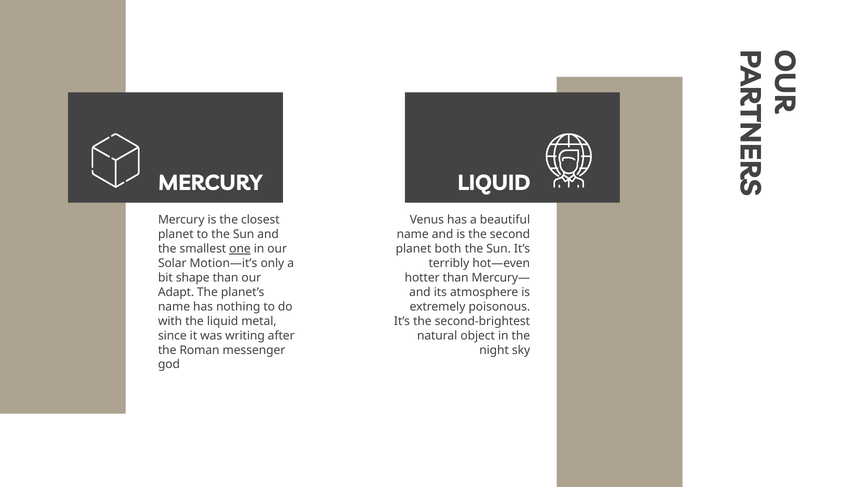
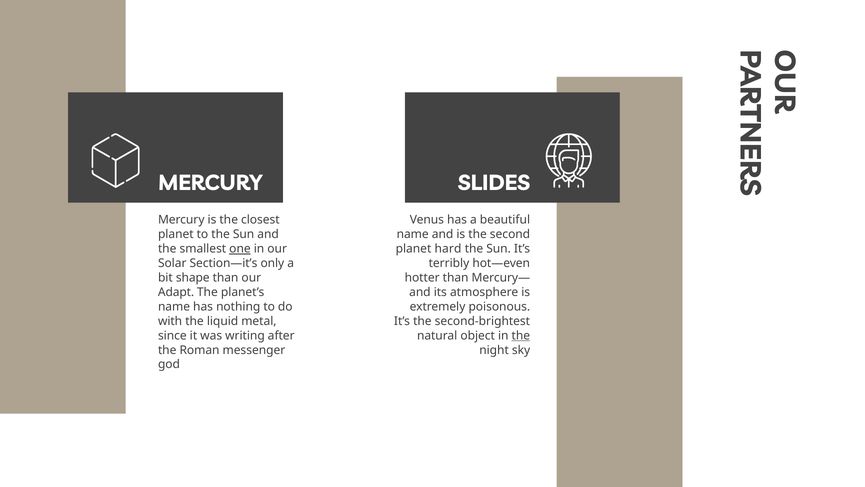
LIQUID: LIQUID -> SLIDES (494, 183)
both: both -> hard (448, 249)
Motion—it’s: Motion—it’s -> Section—it’s (223, 263)
the underline: none -> present (521, 335)
